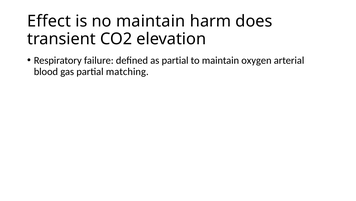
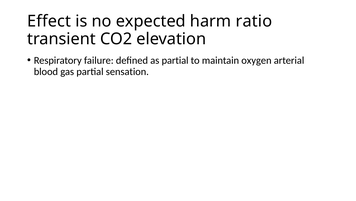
no maintain: maintain -> expected (151, 21)
does: does -> ratio (254, 21)
matching: matching -> sensation (127, 71)
